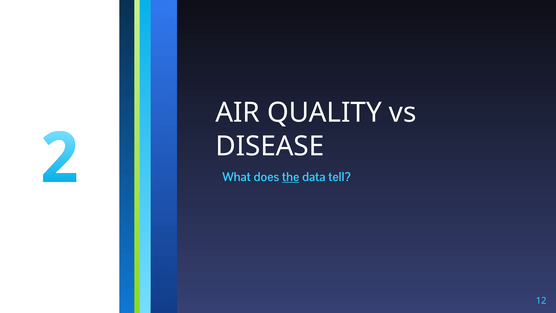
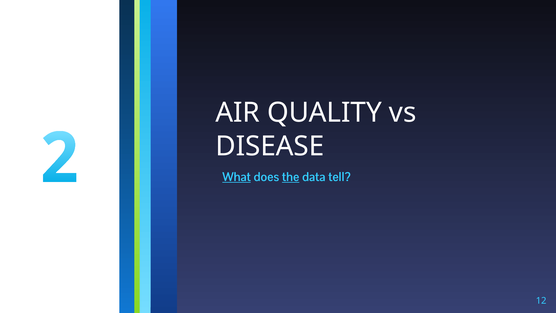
What underline: none -> present (237, 177)
